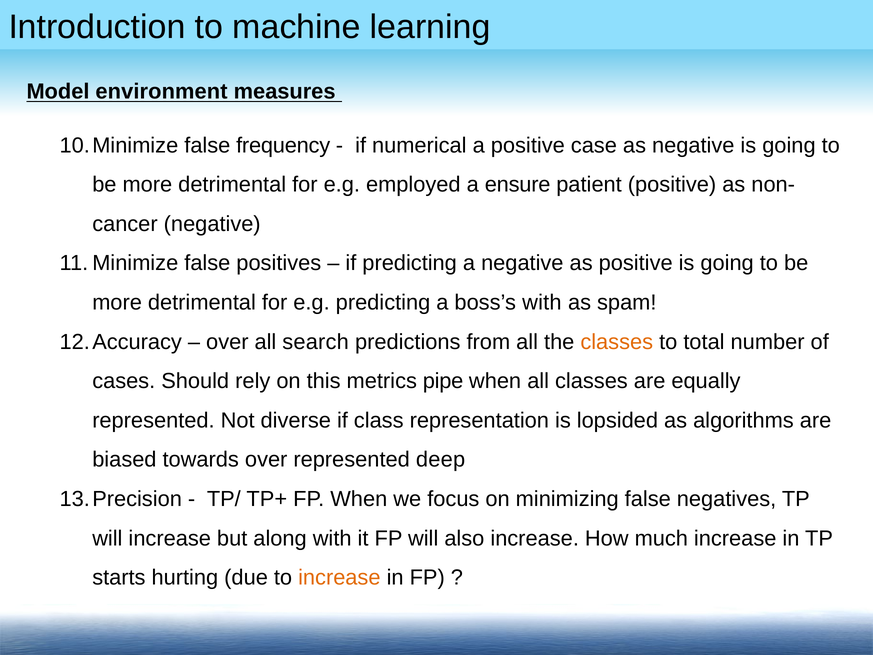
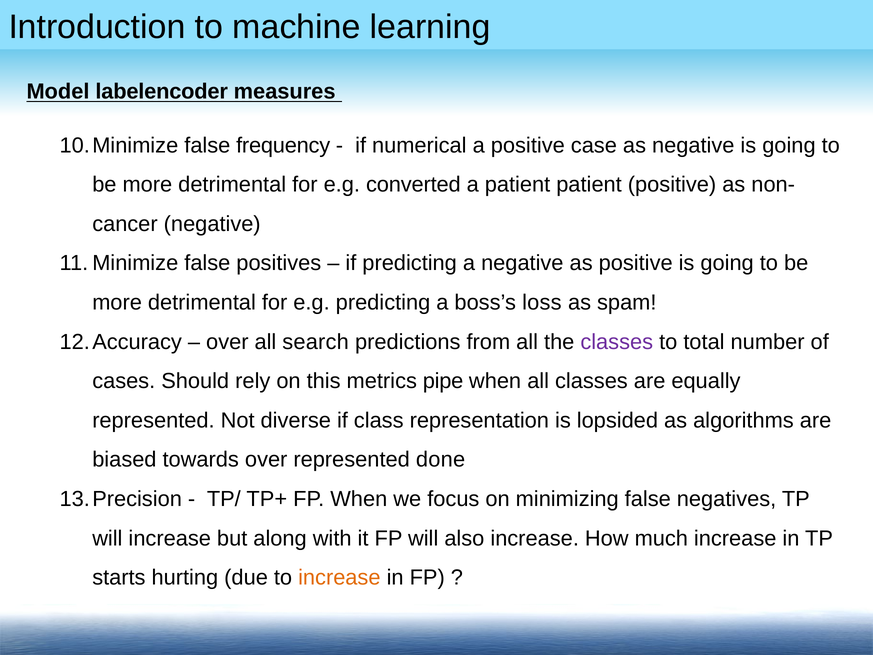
environment: environment -> labelencoder (162, 92)
employed: employed -> converted (413, 185)
a ensure: ensure -> patient (518, 185)
boss’s with: with -> loss (542, 302)
classes colour: orange -> purple (617, 342)
deep: deep -> done (441, 460)
